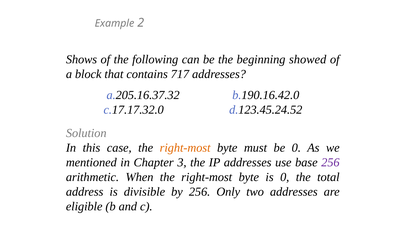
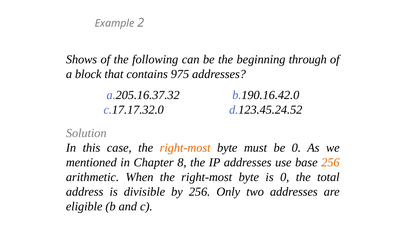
showed: showed -> through (308, 59)
717: 717 -> 975 (180, 74)
3: 3 -> 8 (182, 162)
256 colour: purple -> orange (330, 162)
